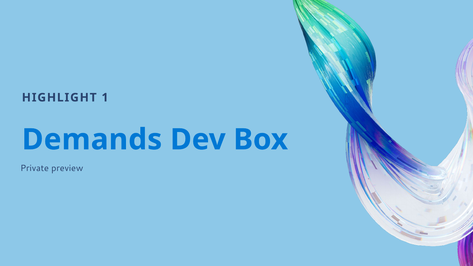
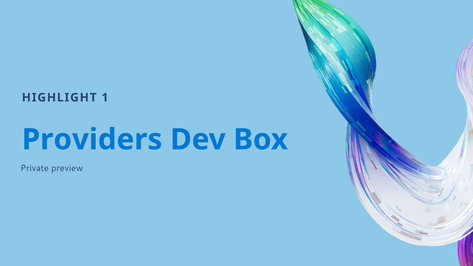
Demands: Demands -> Providers (92, 140)
